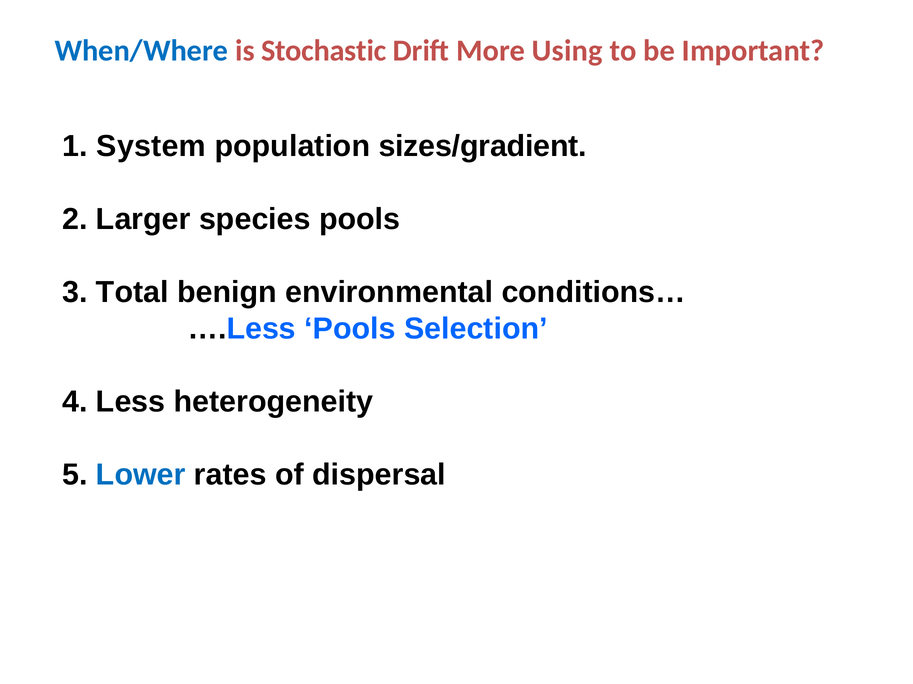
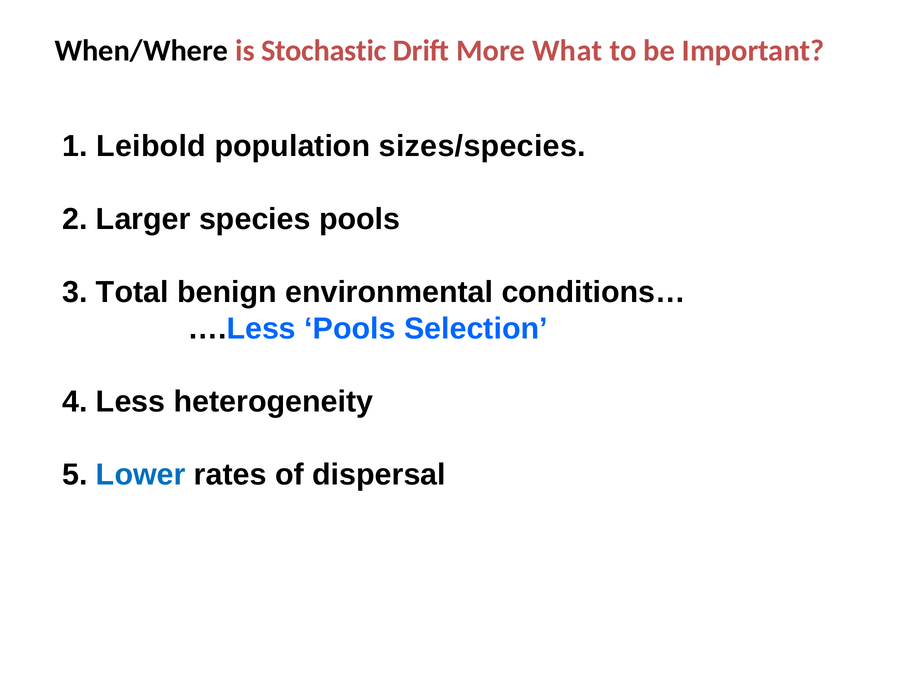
When/Where colour: blue -> black (141, 51)
Using: Using -> What (567, 51)
System: System -> Leibold (151, 147)
sizes/gradient: sizes/gradient -> sizes/species (482, 147)
